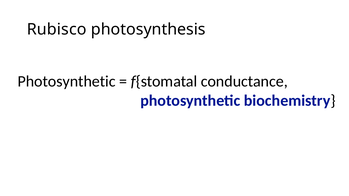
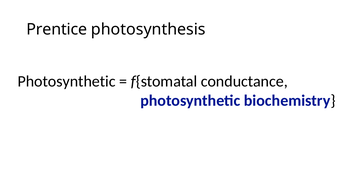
Rubisco: Rubisco -> Prentice (57, 29)
